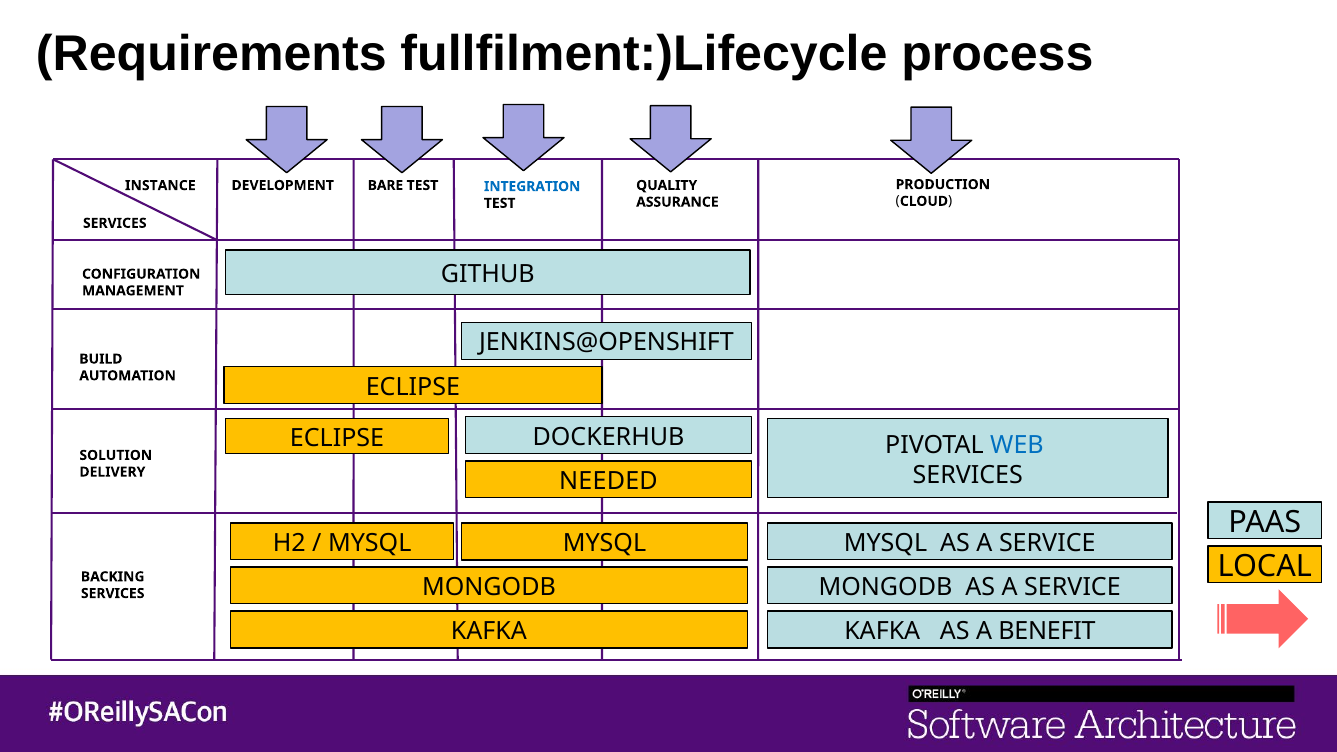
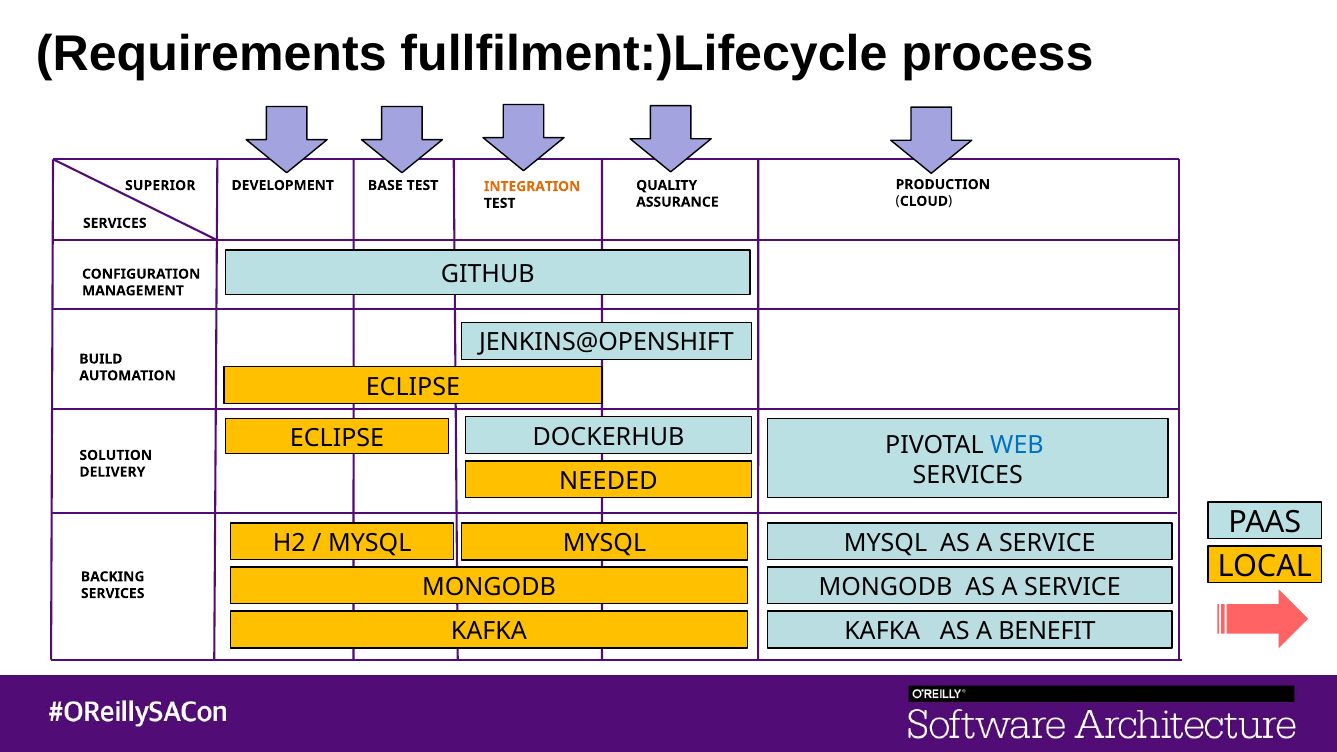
BARE: BARE -> BASE (385, 185)
INTEGRATION colour: blue -> orange (532, 186)
INSTANCE: INSTANCE -> SUPERIOR (160, 186)
